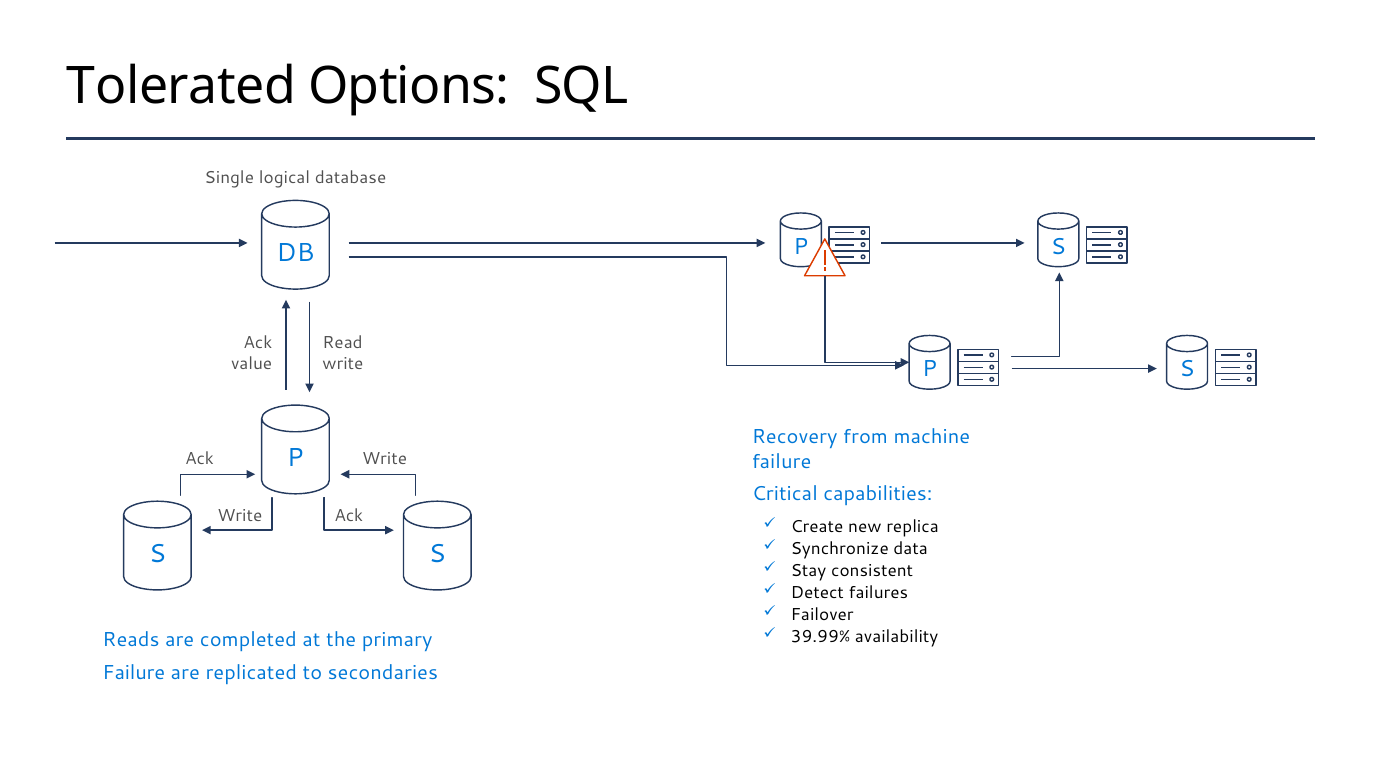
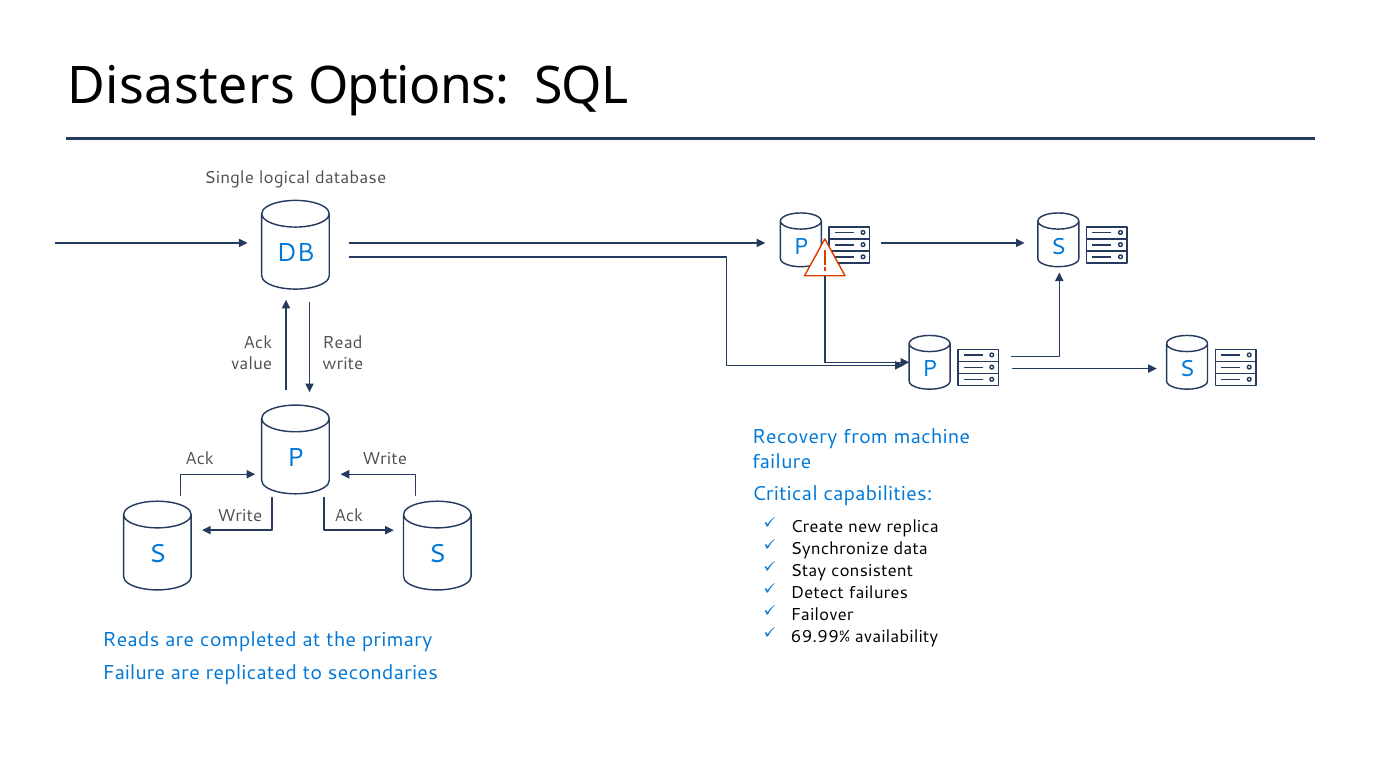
Tolerated: Tolerated -> Disasters (181, 87)
39.99%: 39.99% -> 69.99% (820, 637)
